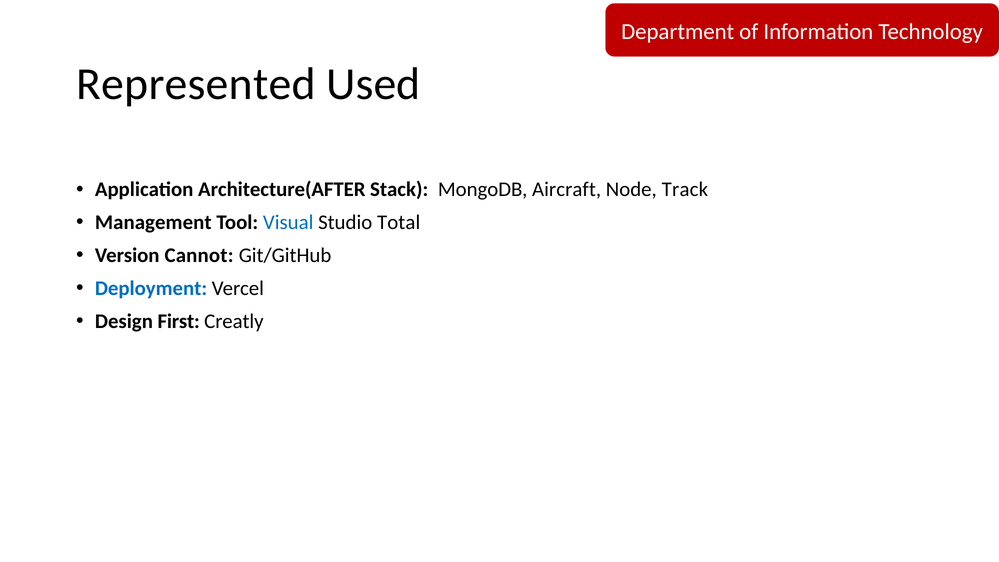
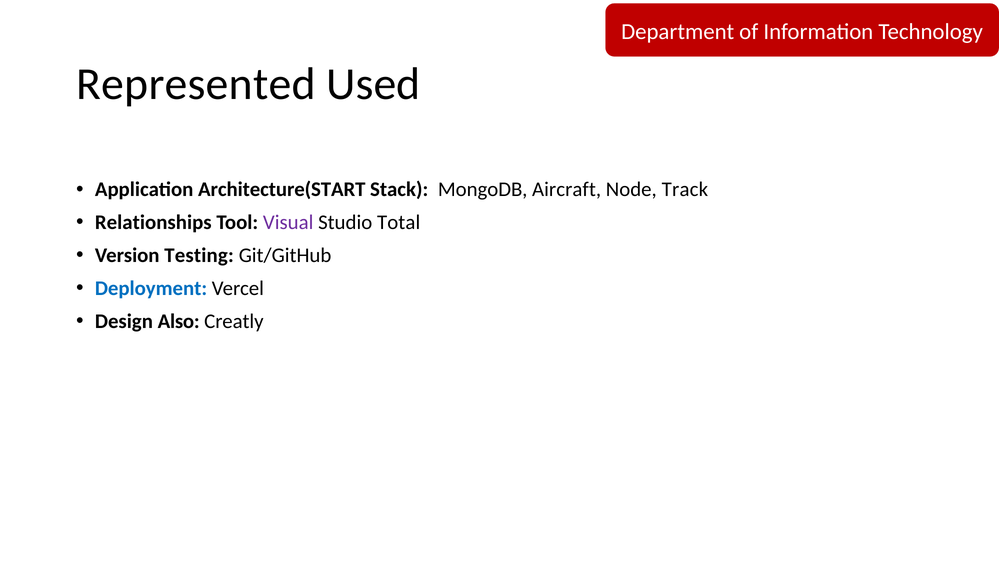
Architecture(AFTER: Architecture(AFTER -> Architecture(START (282, 189)
Management: Management -> Relationships (153, 222)
Visual colour: blue -> purple (288, 222)
Cannot: Cannot -> Testing (199, 255)
First: First -> Also (179, 321)
